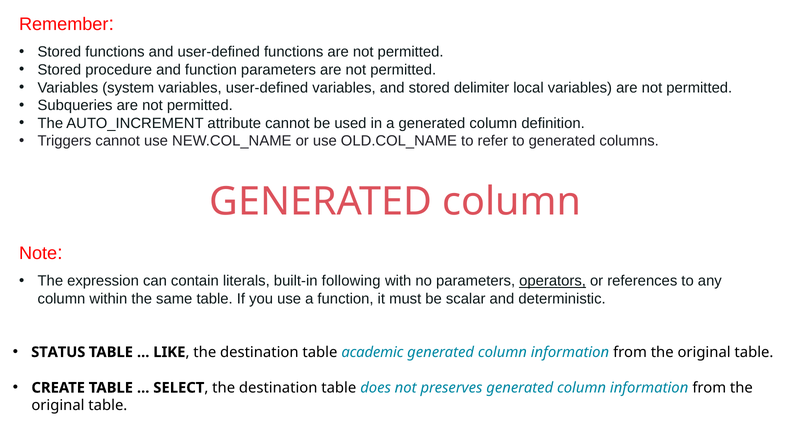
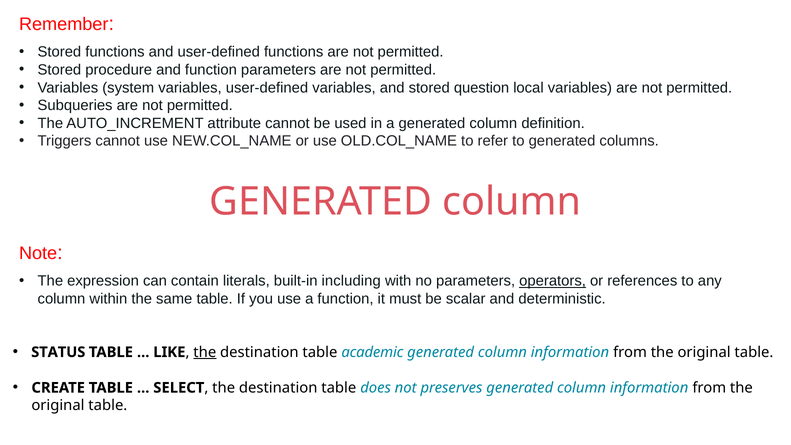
delimiter: delimiter -> question (482, 88)
following: following -> including (351, 281)
the underline: none -> present (205, 352)
